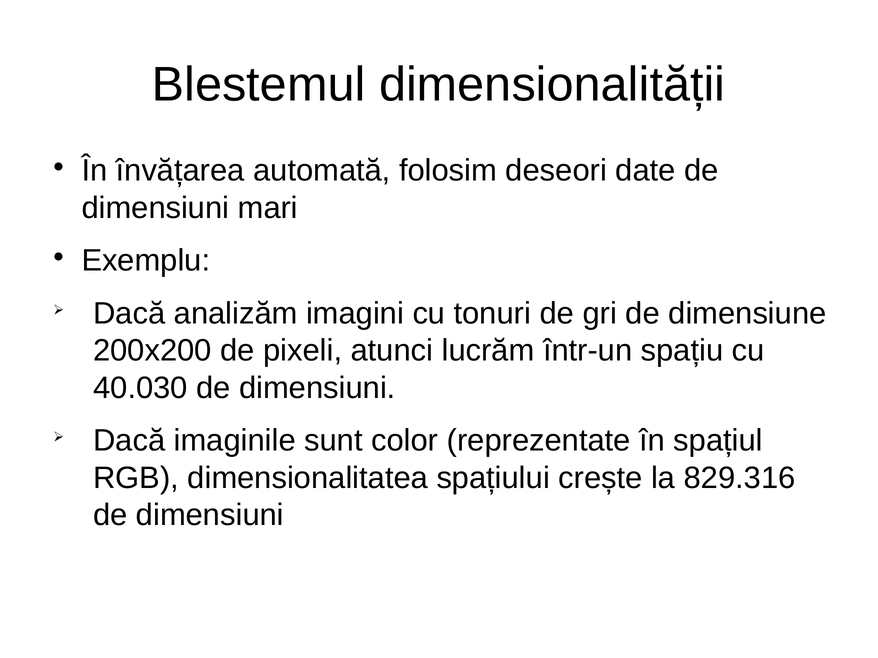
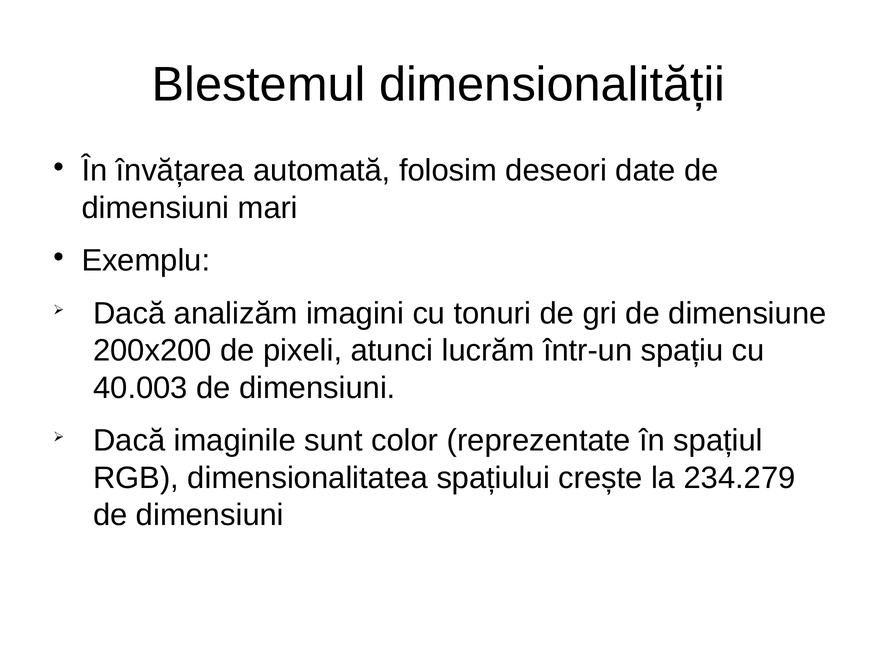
40.030: 40.030 -> 40.003 (140, 388)
829.316: 829.316 -> 234.279 (740, 478)
